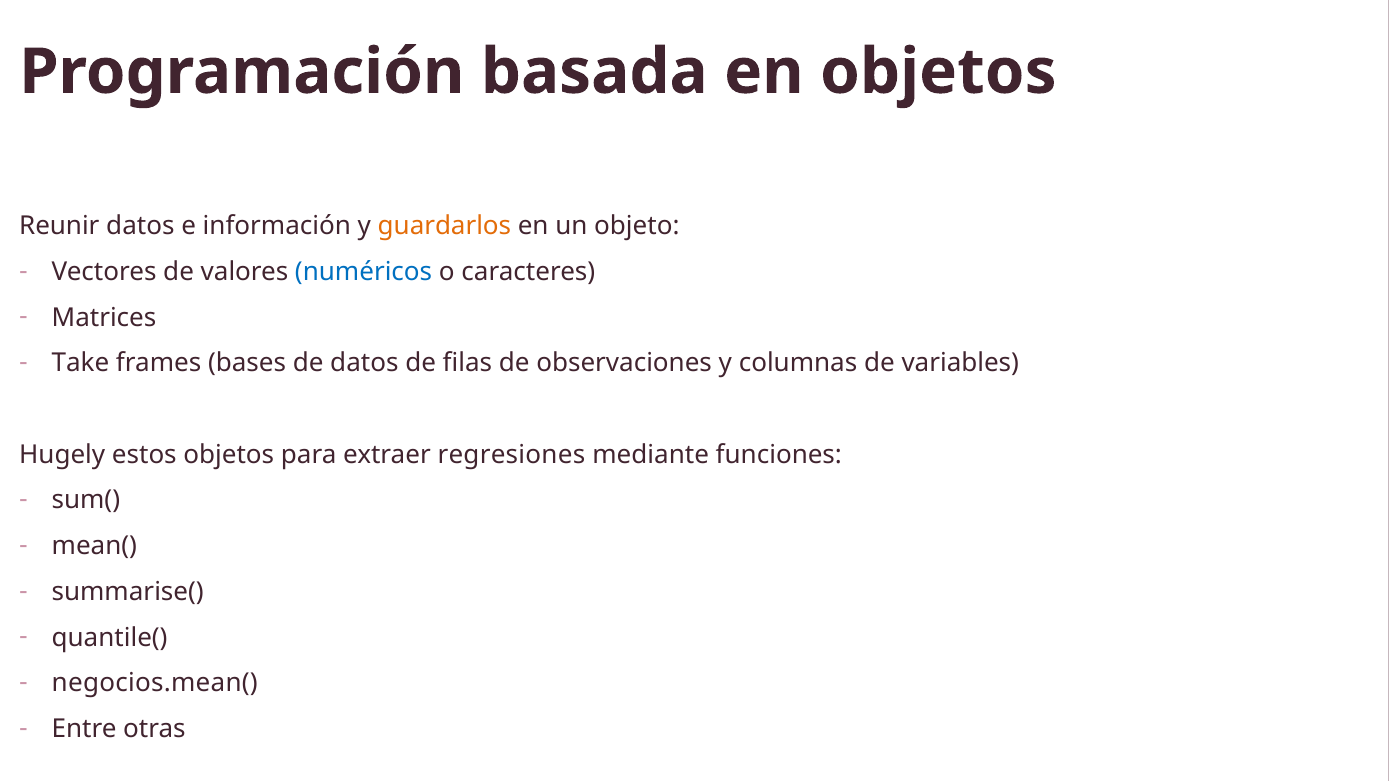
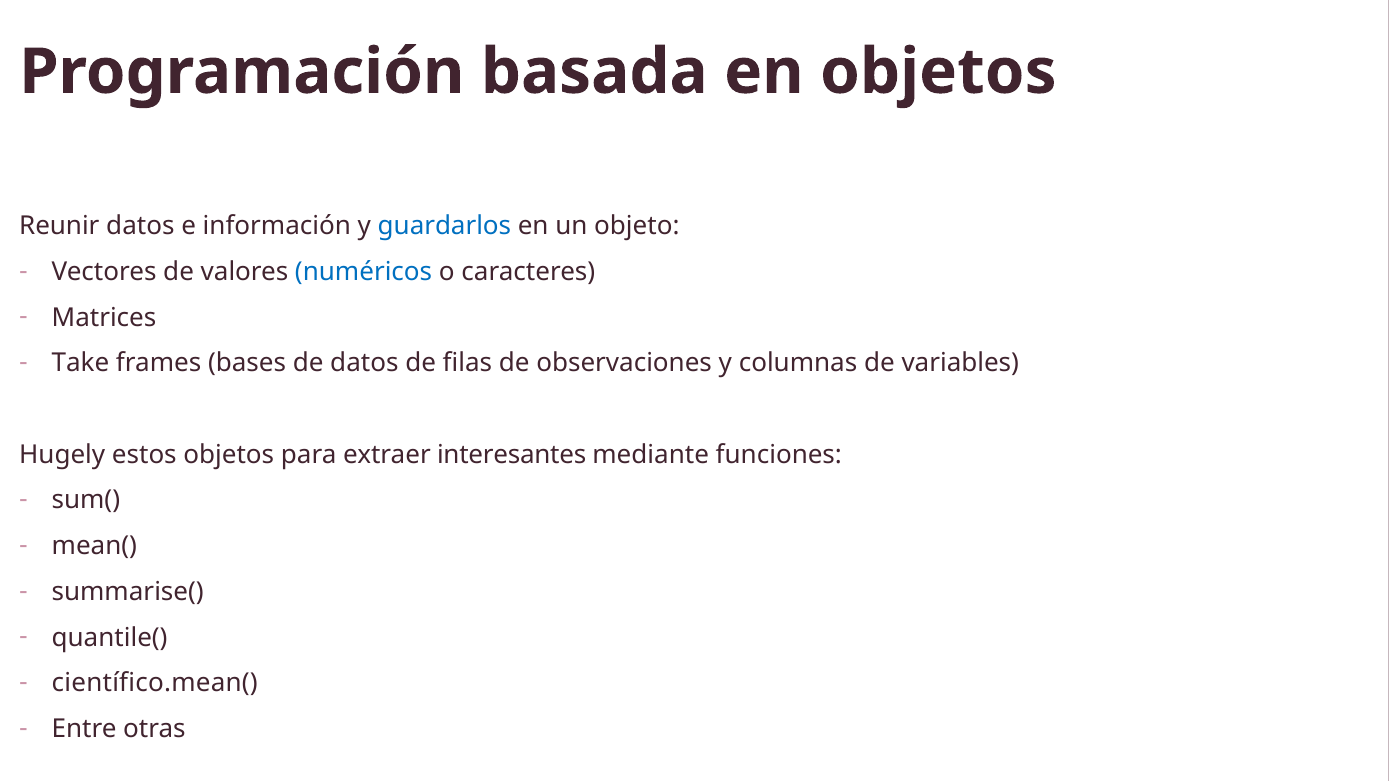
guardarlos colour: orange -> blue (444, 226)
regresiones: regresiones -> interesantes (512, 455)
negocios.mean(: negocios.mean( -> científico.mean( (155, 684)
